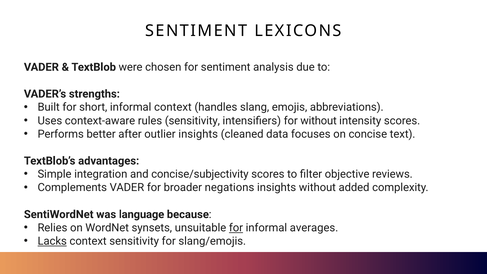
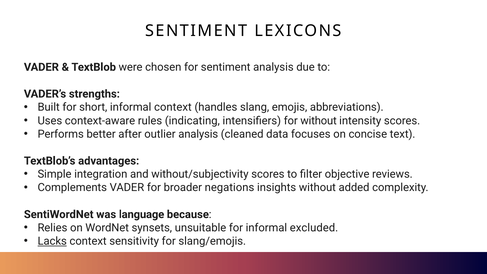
rules sensitivity: sensitivity -> indicating (192, 121)
outlier insights: insights -> analysis (198, 134)
concise/subjectivity: concise/subjectivity -> without/subjectivity (200, 174)
for underline: present -> none (236, 228)
averages: averages -> excluded (314, 228)
